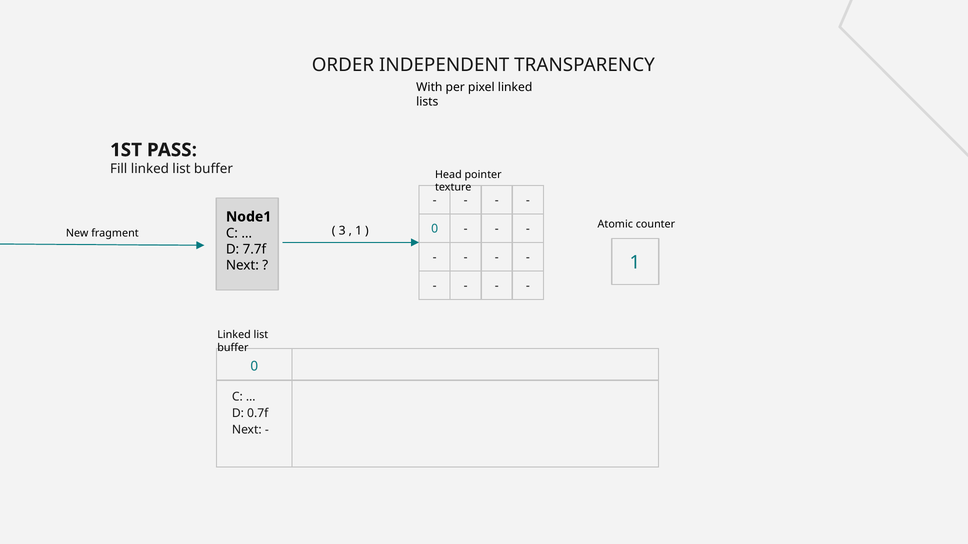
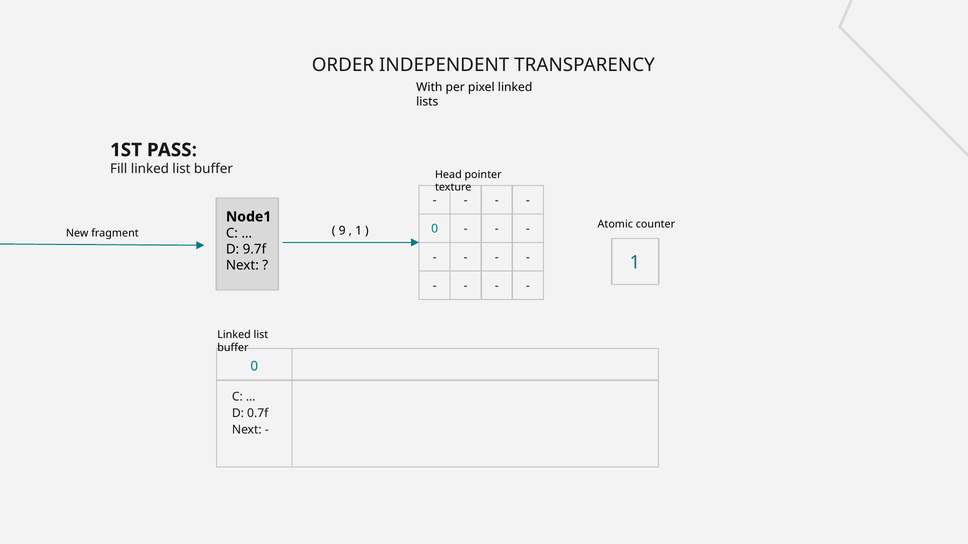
3: 3 -> 9 (342, 231)
7.7f: 7.7f -> 9.7f (254, 250)
